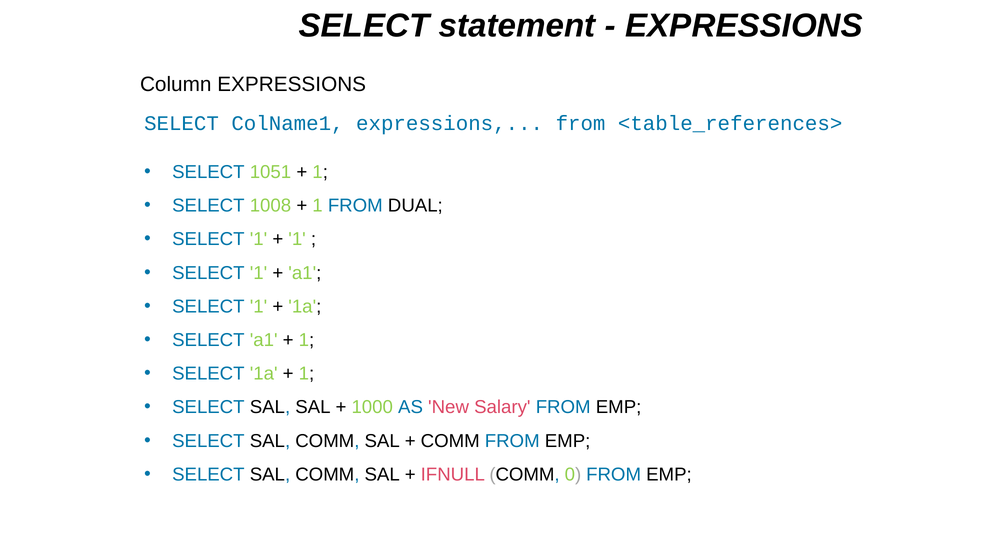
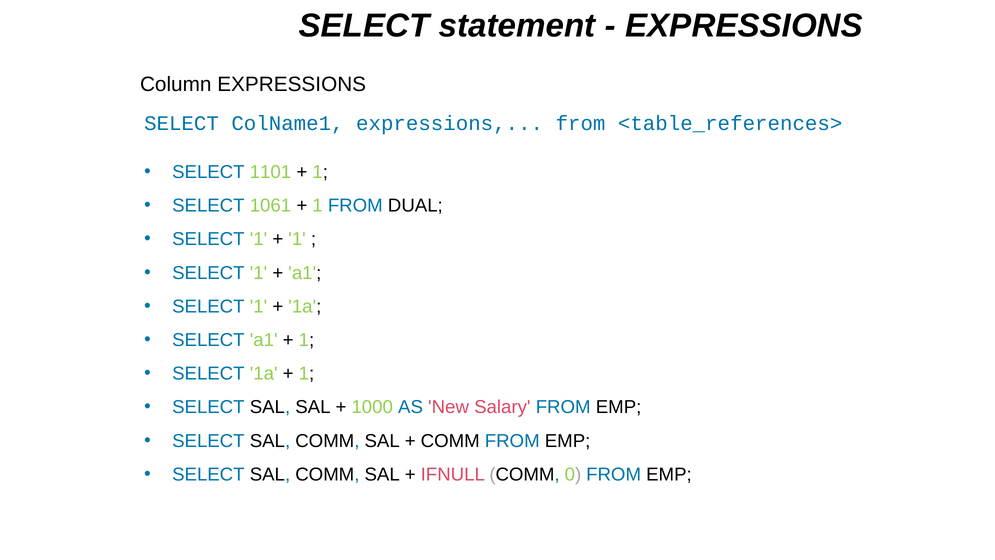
1051: 1051 -> 1101 (270, 172)
1008: 1008 -> 1061 (270, 206)
